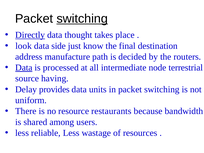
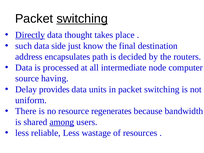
look: look -> such (24, 46)
manufacture: manufacture -> encapsulates (67, 57)
Data underline: present -> none (24, 68)
terrestrial: terrestrial -> computer (186, 68)
restaurants: restaurants -> regenerates (111, 111)
among underline: none -> present (62, 122)
